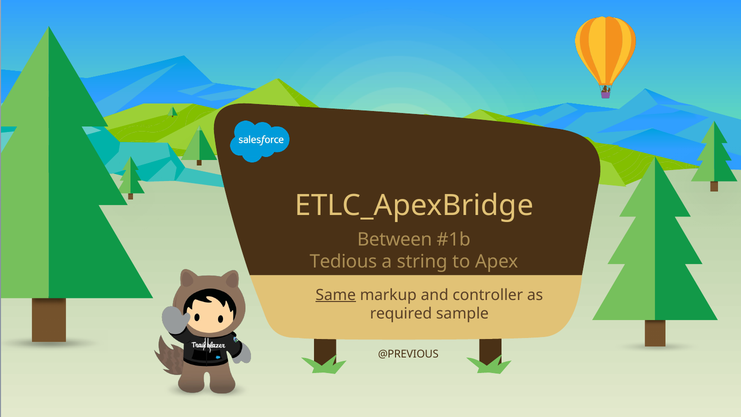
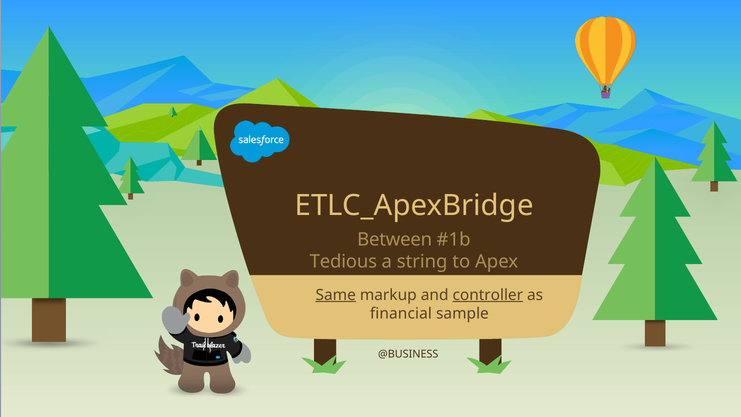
controller underline: none -> present (488, 295)
required: required -> financial (401, 314)
@PREVIOUS: @PREVIOUS -> @BUSINESS (408, 354)
